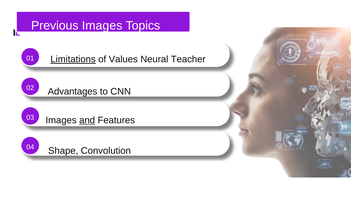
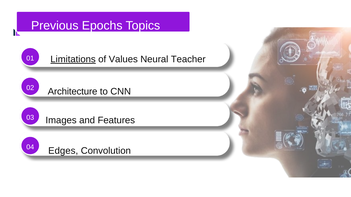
Previous Images: Images -> Epochs (102, 26)
Advantages: Advantages -> Architecture (73, 92)
and underline: present -> none (87, 121)
Shape: Shape -> Edges (63, 151)
